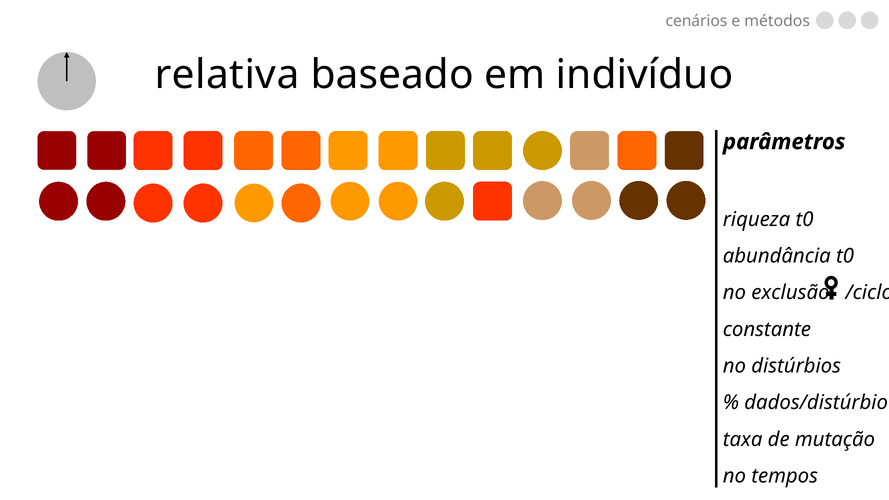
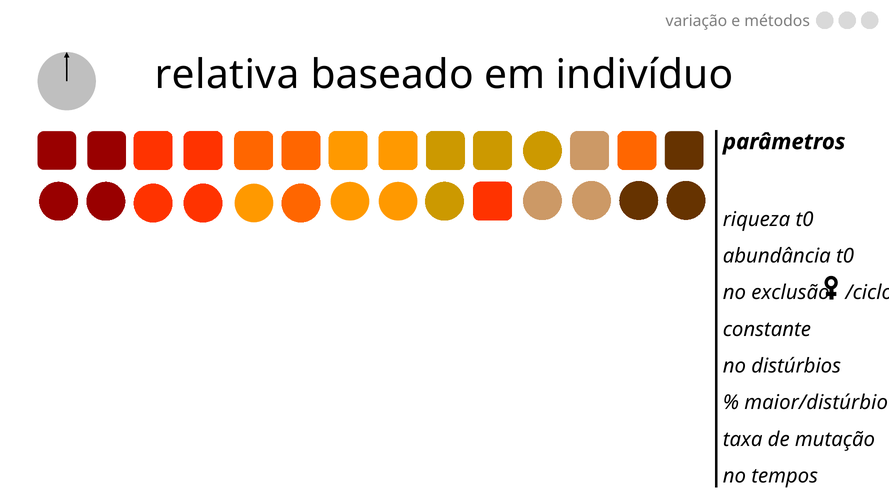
cenários: cenários -> variação (696, 21)
dados/distúrbio: dados/distúrbio -> maior/distúrbio (816, 403)
